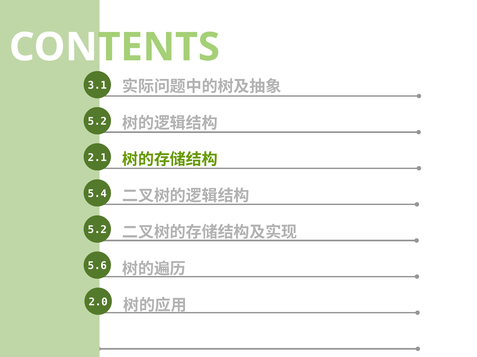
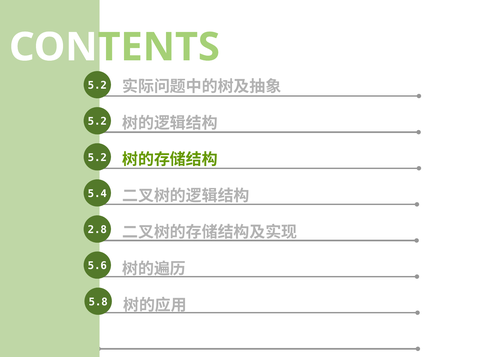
3.1: 3.1 -> 5.2 (97, 86)
2.1: 2.1 -> 5.2 (97, 158)
5.2: 5.2 -> 2.8 (97, 230)
2.0: 2.0 -> 5.8 (98, 303)
